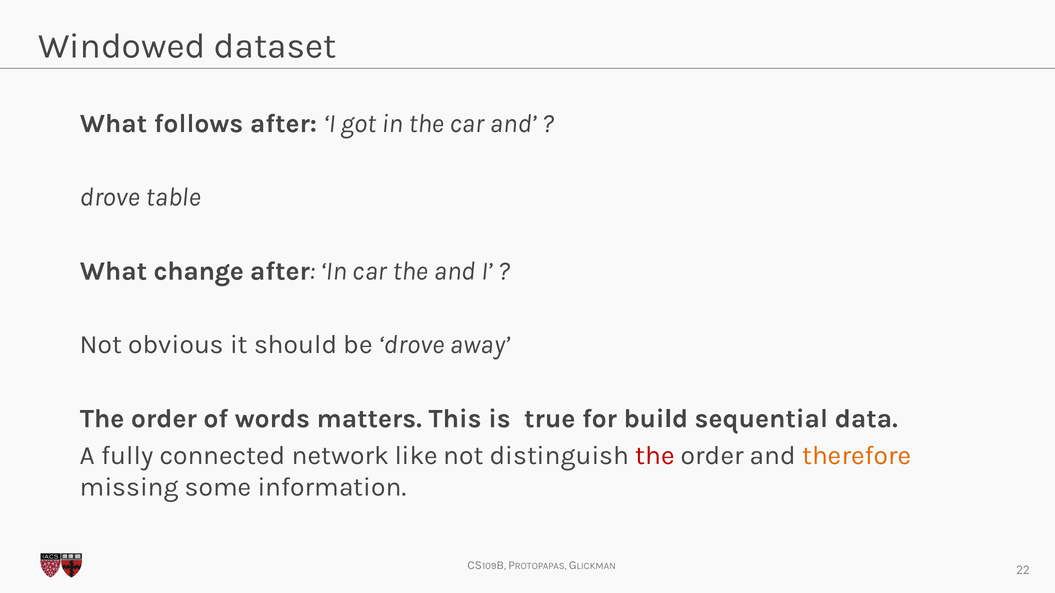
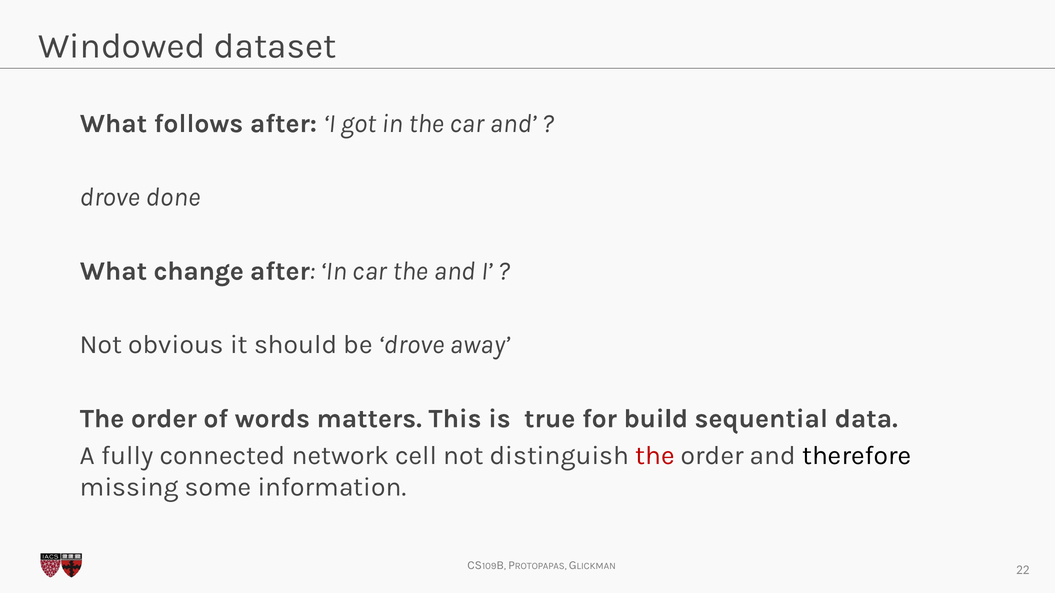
table: table -> done (173, 197)
like: like -> cell (416, 456)
therefore colour: orange -> black (857, 456)
